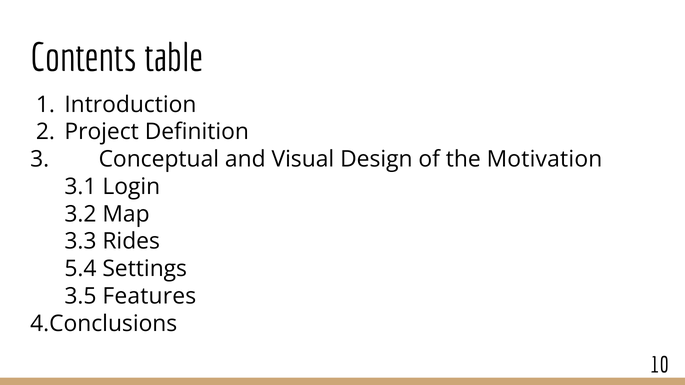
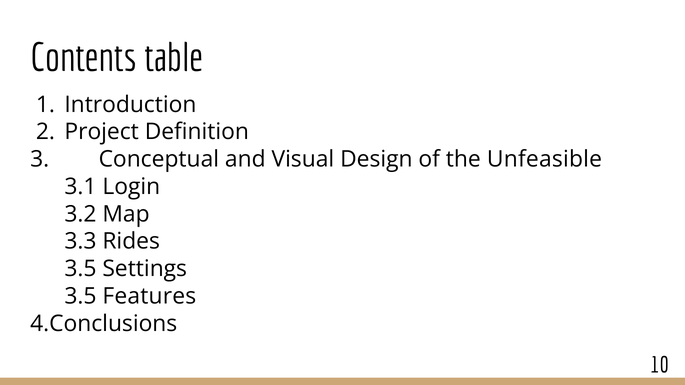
Motivation: Motivation -> Unfeasible (544, 159)
5.4: 5.4 -> 3.5 (80, 269)
